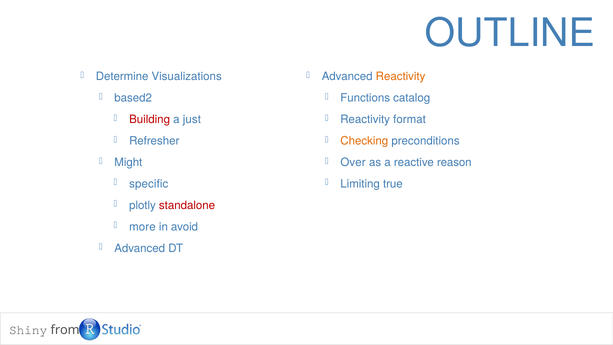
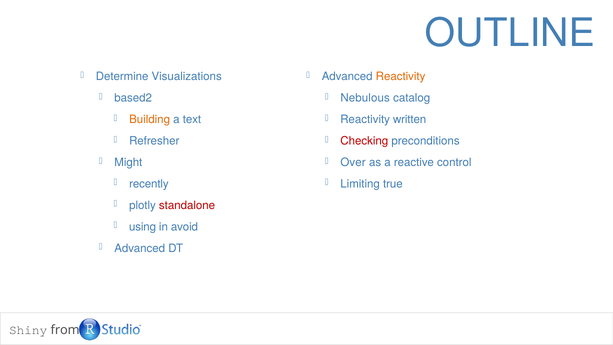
Functions: Functions -> Nebulous (365, 98)
Building colour: red -> orange (150, 120)
just: just -> text (192, 120)
format: format -> written (410, 120)
Checking colour: orange -> red (364, 141)
reason: reason -> control (454, 162)
specific: specific -> recently (149, 184)
more: more -> using (143, 227)
